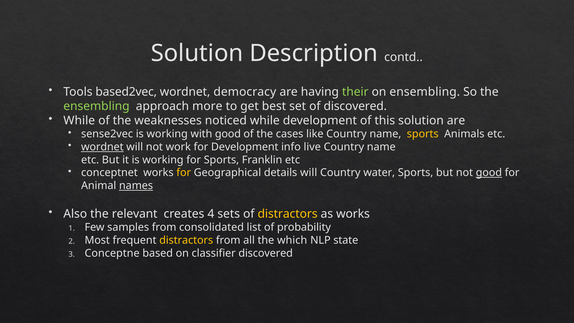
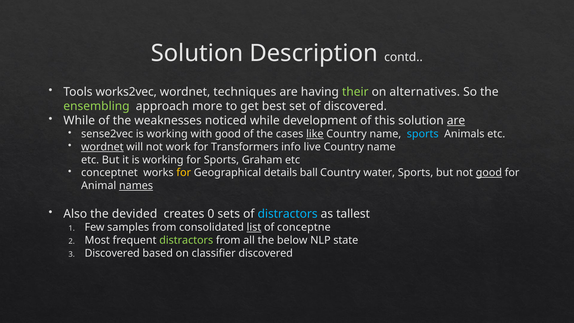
based2vec: based2vec -> works2vec (126, 92)
democracy: democracy -> techniques (245, 92)
on ensembling: ensembling -> alternatives (425, 92)
are underline: none -> present (456, 120)
like underline: none -> present (315, 134)
sports colour: yellow -> light blue (423, 134)
for Development: Development -> Transformers (245, 147)
Franklin: Franklin -> Graham (262, 160)
details will: will -> ball (309, 173)
relevant: relevant -> devided (135, 214)
4: 4 -> 0 (211, 214)
distractors colour: yellow -> light blue (288, 214)
as works: works -> tallest (353, 214)
list underline: none -> present (254, 227)
probability: probability -> conceptne (304, 227)
distractors colour: yellow -> light green (186, 240)
which: which -> below (292, 240)
3 Conceptne: Conceptne -> Discovered (112, 253)
